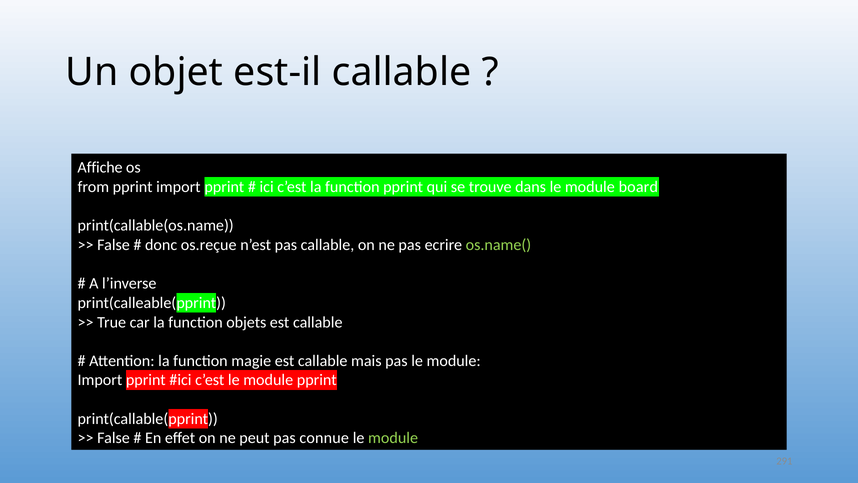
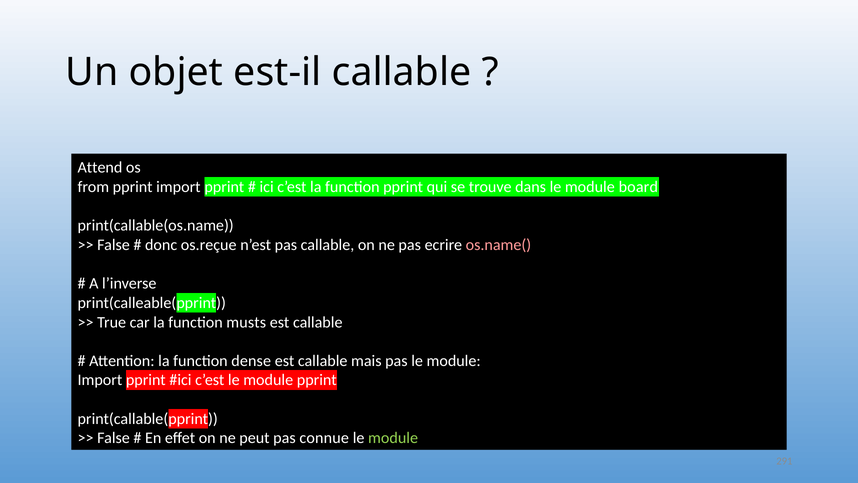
Affiche: Affiche -> Attend (100, 168)
os.name( colour: light green -> pink (498, 245)
objets: objets -> musts (246, 322)
magie: magie -> dense (251, 361)
